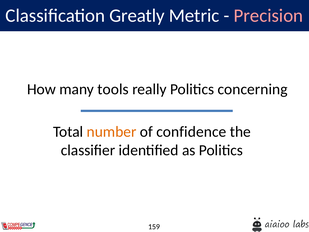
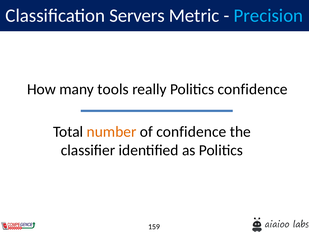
Greatly: Greatly -> Servers (137, 16)
Precision colour: pink -> light blue (268, 16)
Politics concerning: concerning -> confidence (253, 89)
